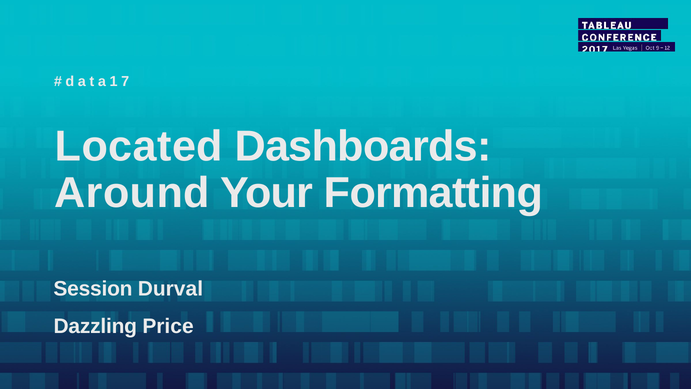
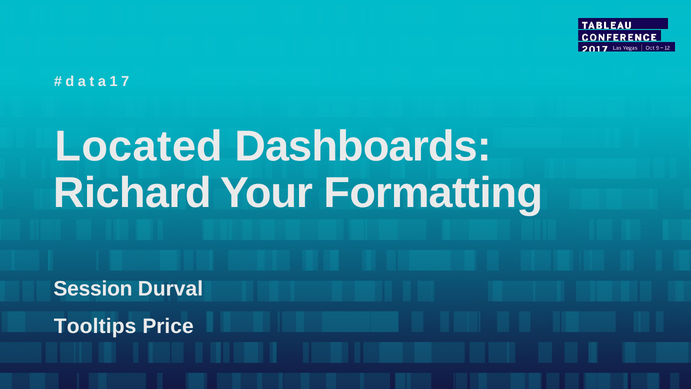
Around: Around -> Richard (132, 193)
Dazzling: Dazzling -> Tooltips (95, 326)
